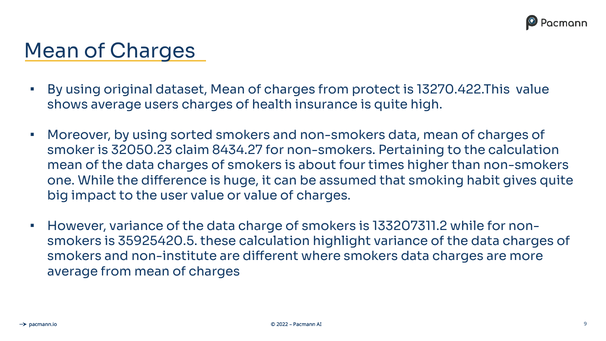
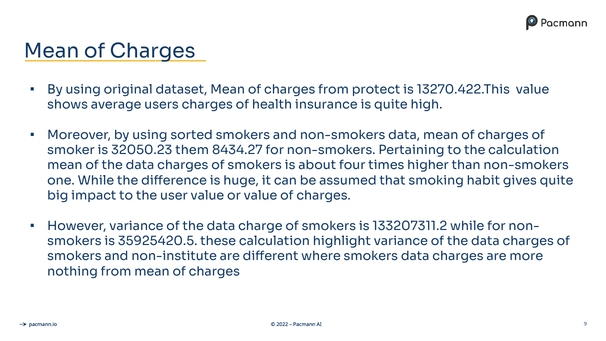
claim: claim -> them (192, 150)
average: average -> nothing (73, 271)
